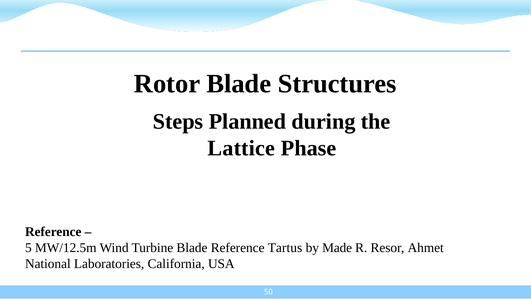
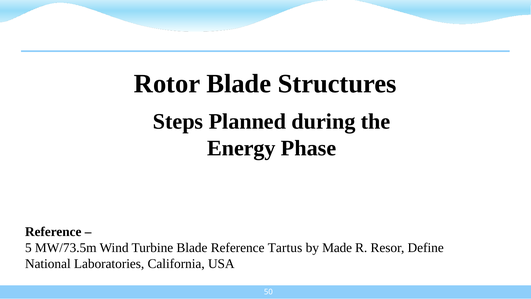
Lattice: Lattice -> Energy (241, 148)
MW/12.5m: MW/12.5m -> MW/73.5m (66, 248)
Ahmet: Ahmet -> Define (426, 248)
